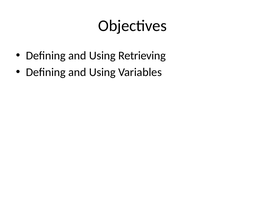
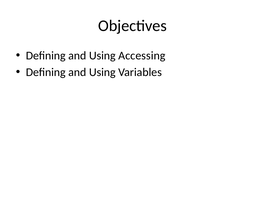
Retrieving: Retrieving -> Accessing (142, 56)
